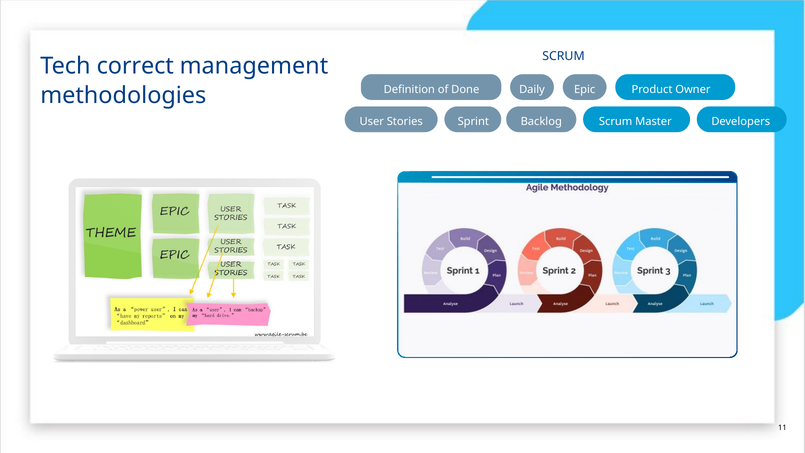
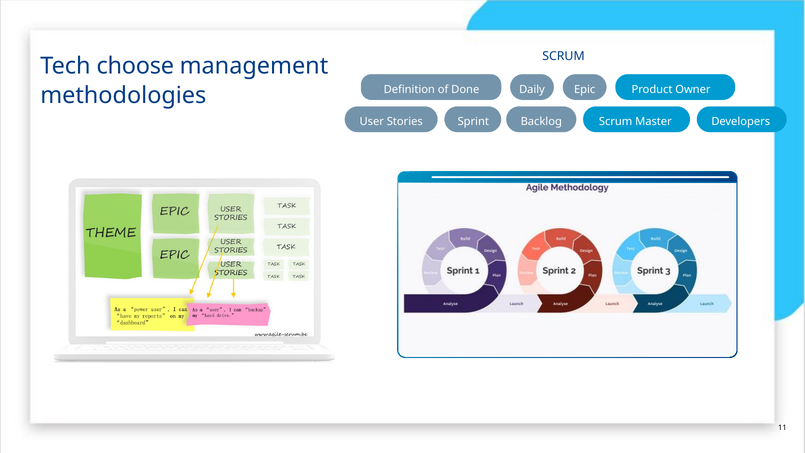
correct: correct -> choose (135, 66)
